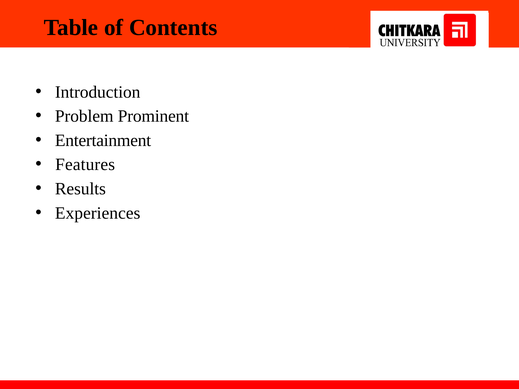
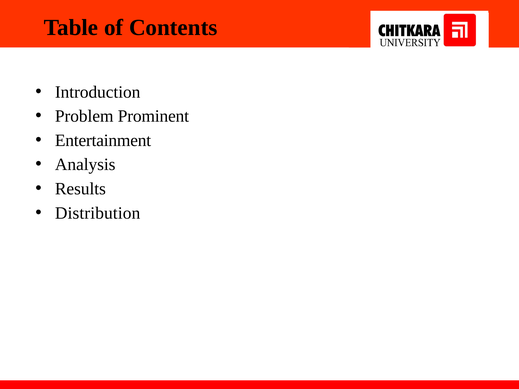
Features: Features -> Analysis (85, 165)
Experiences: Experiences -> Distribution (98, 213)
